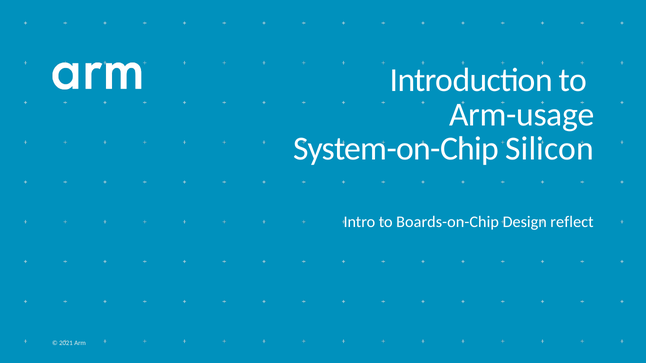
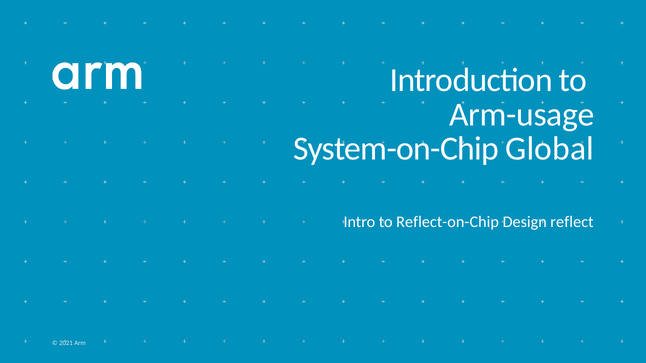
Silicon: Silicon -> Global (550, 149)
Boards-on-Chip: Boards-on-Chip -> Reflect-on-Chip (448, 222)
